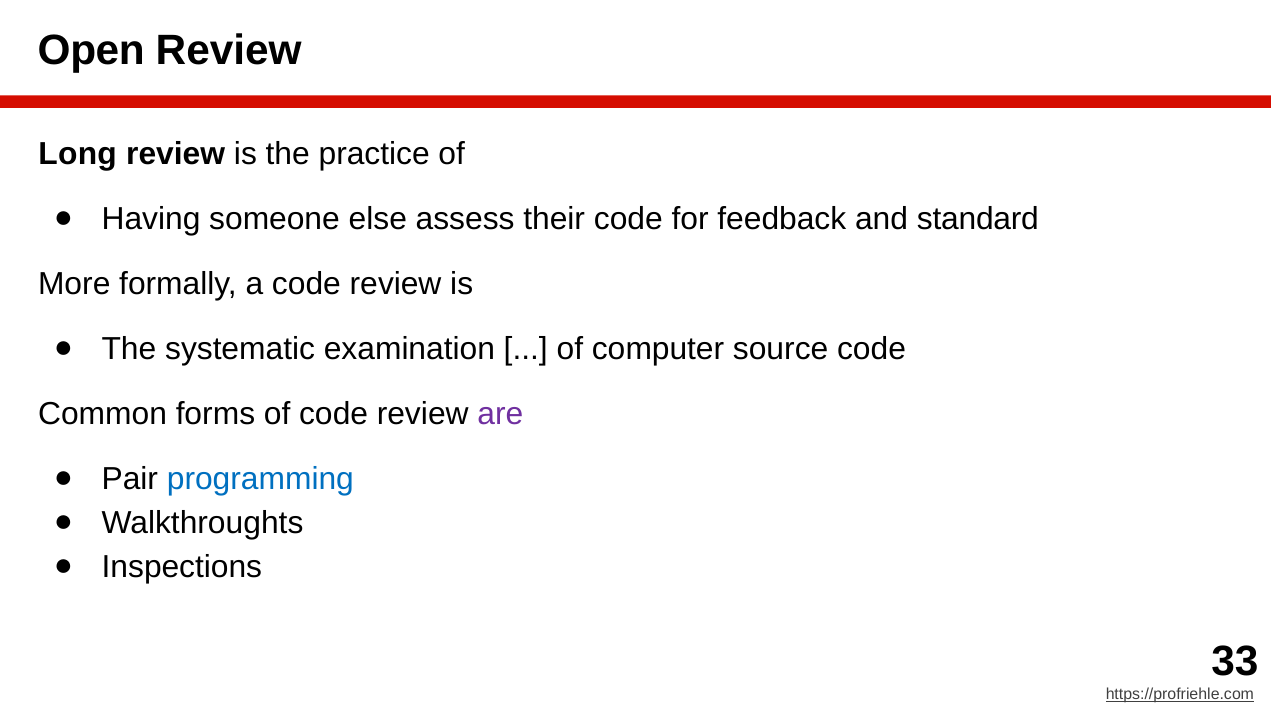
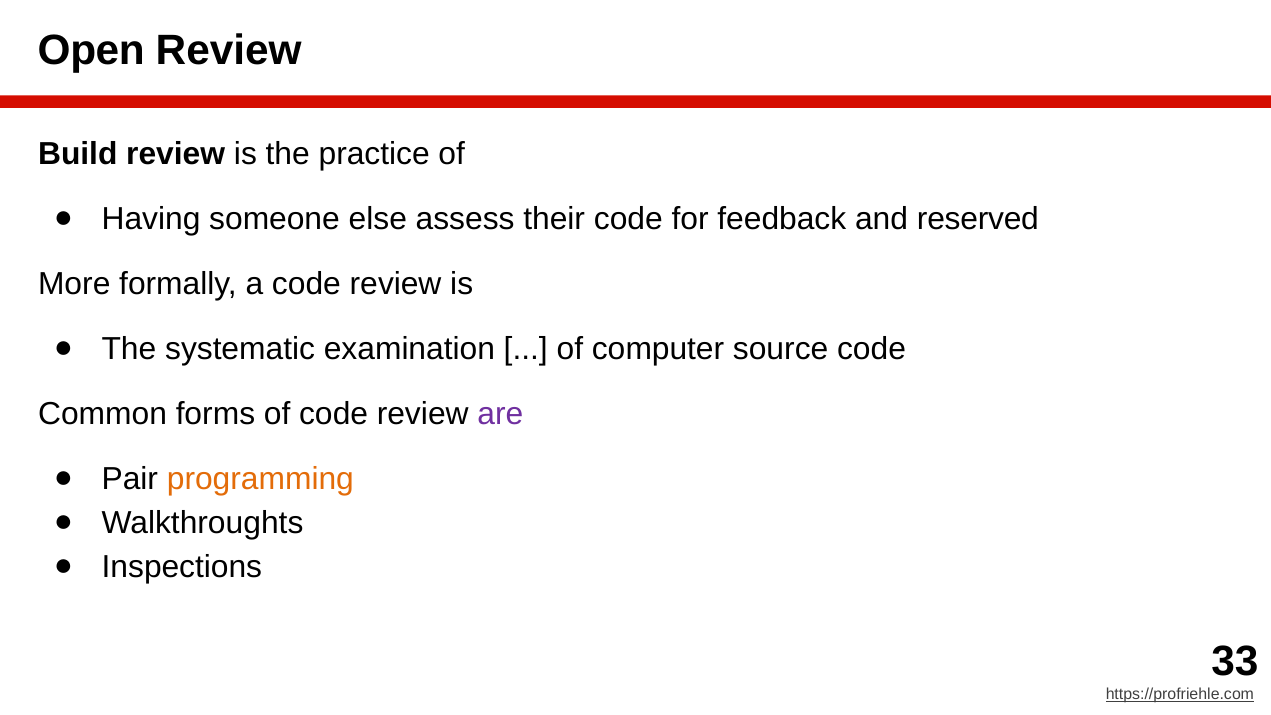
Long: Long -> Build (78, 154)
standard: standard -> reserved (978, 219)
programming colour: blue -> orange (260, 479)
